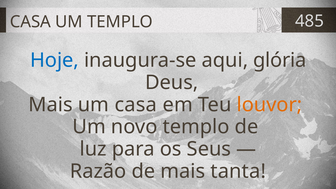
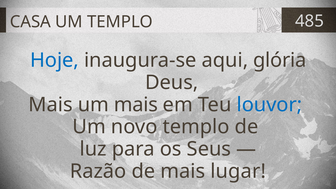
um casa: casa -> mais (136, 105)
louvor colour: orange -> blue (269, 105)
tanta: tanta -> lugar (238, 171)
